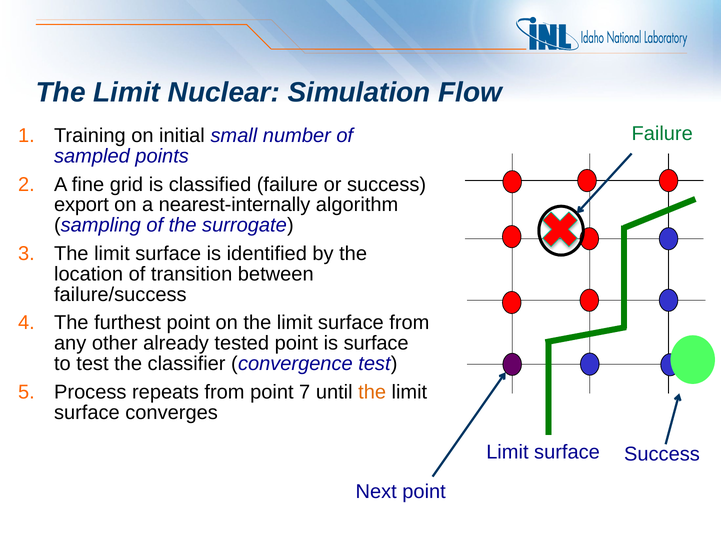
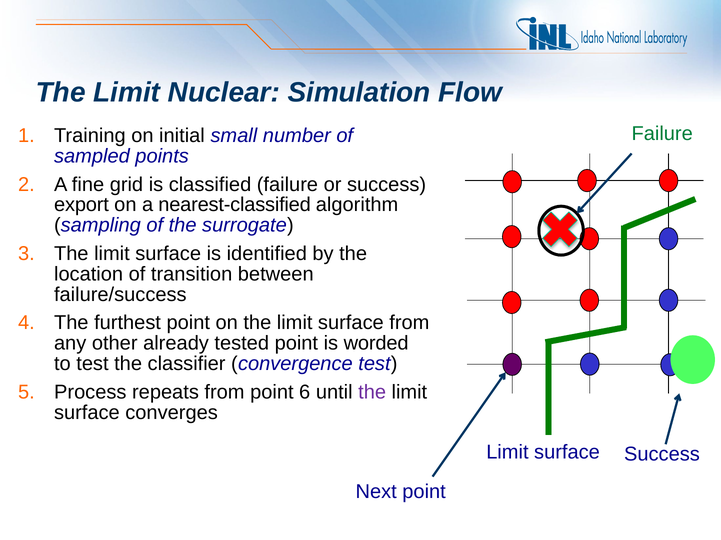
nearest-internally: nearest-internally -> nearest-classified (235, 205)
is surface: surface -> worded (376, 344)
7: 7 -> 6 (305, 393)
the colour: orange -> purple (372, 393)
